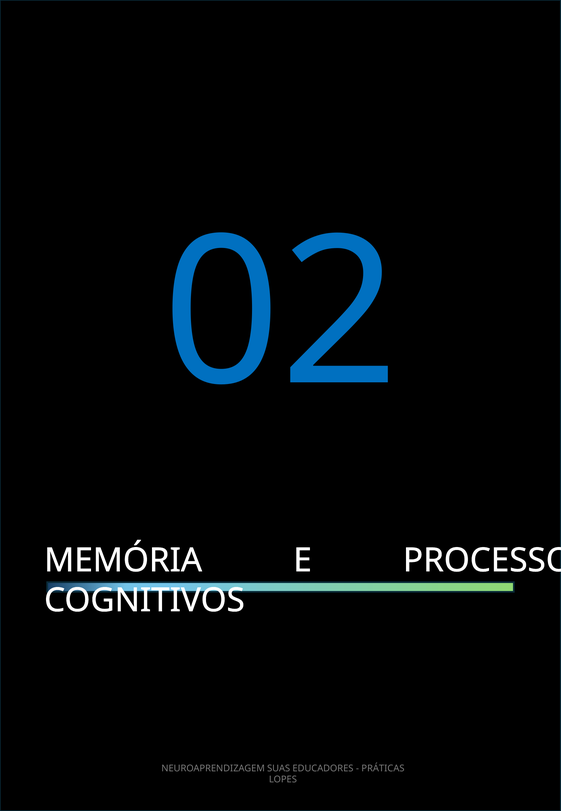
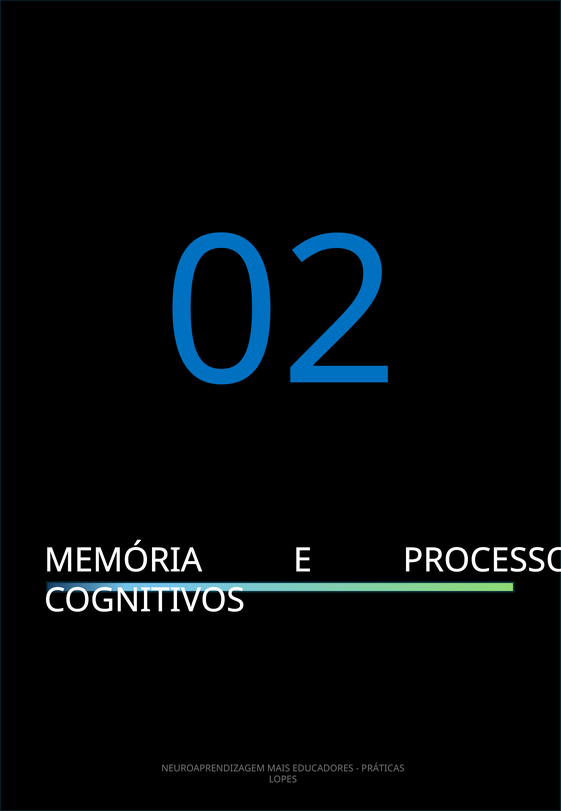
SUAS: SUAS -> MAIS (279, 768)
